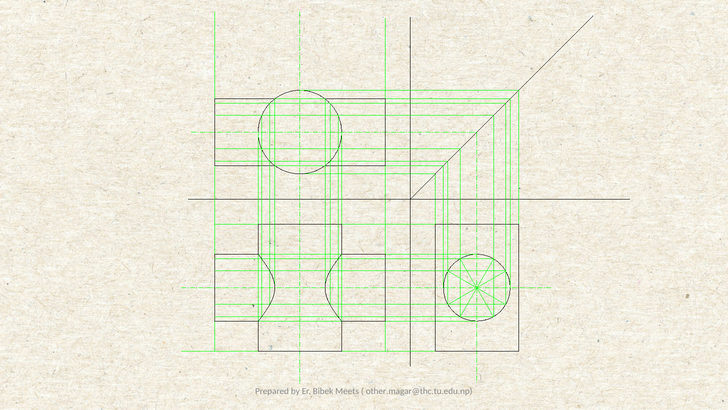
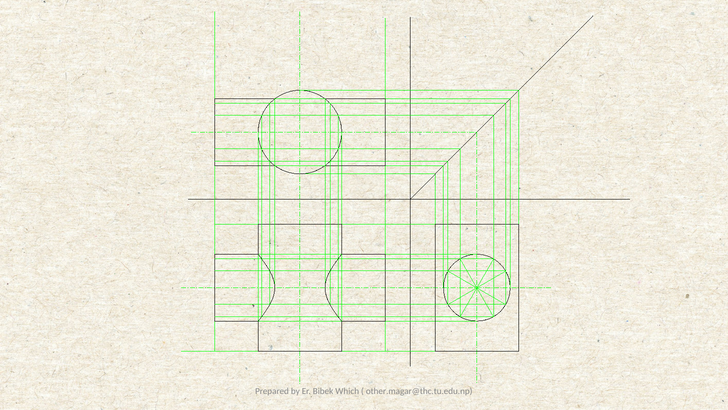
Meets: Meets -> Which (347, 391)
